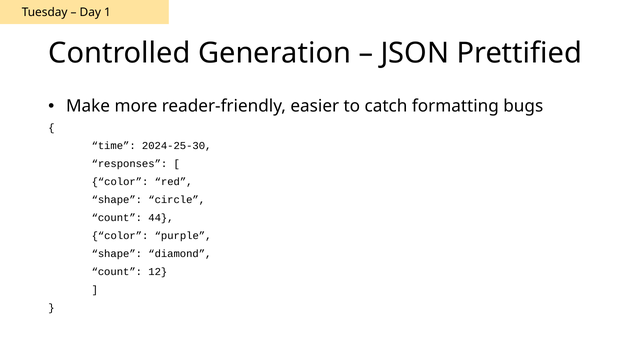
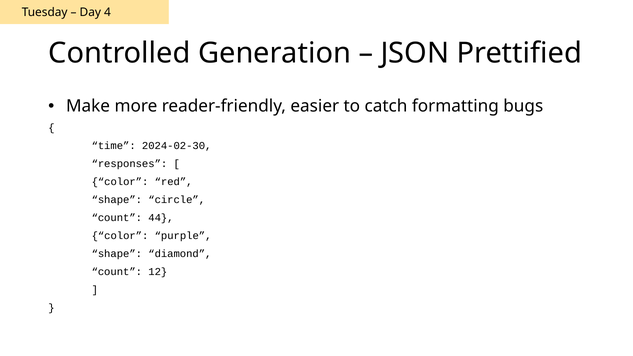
1: 1 -> 4 (107, 12)
2024-25-30: 2024-25-30 -> 2024-02-30 (177, 146)
